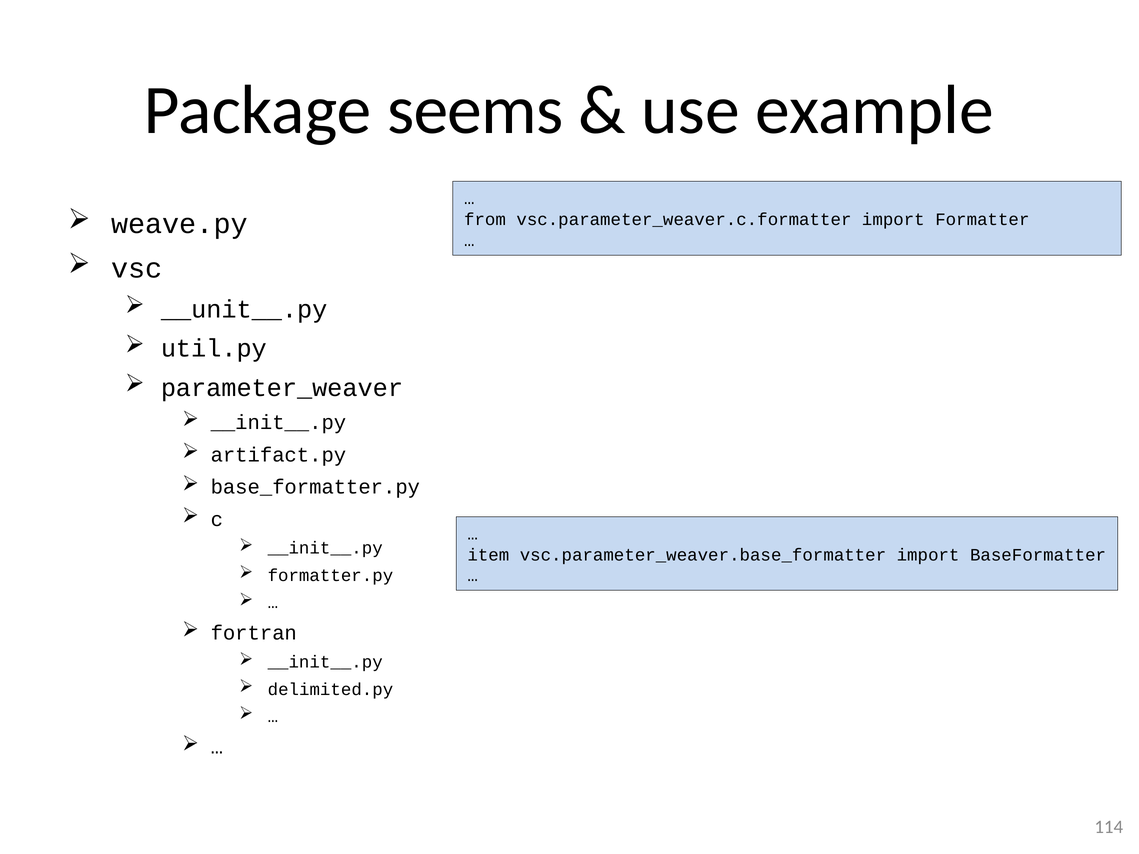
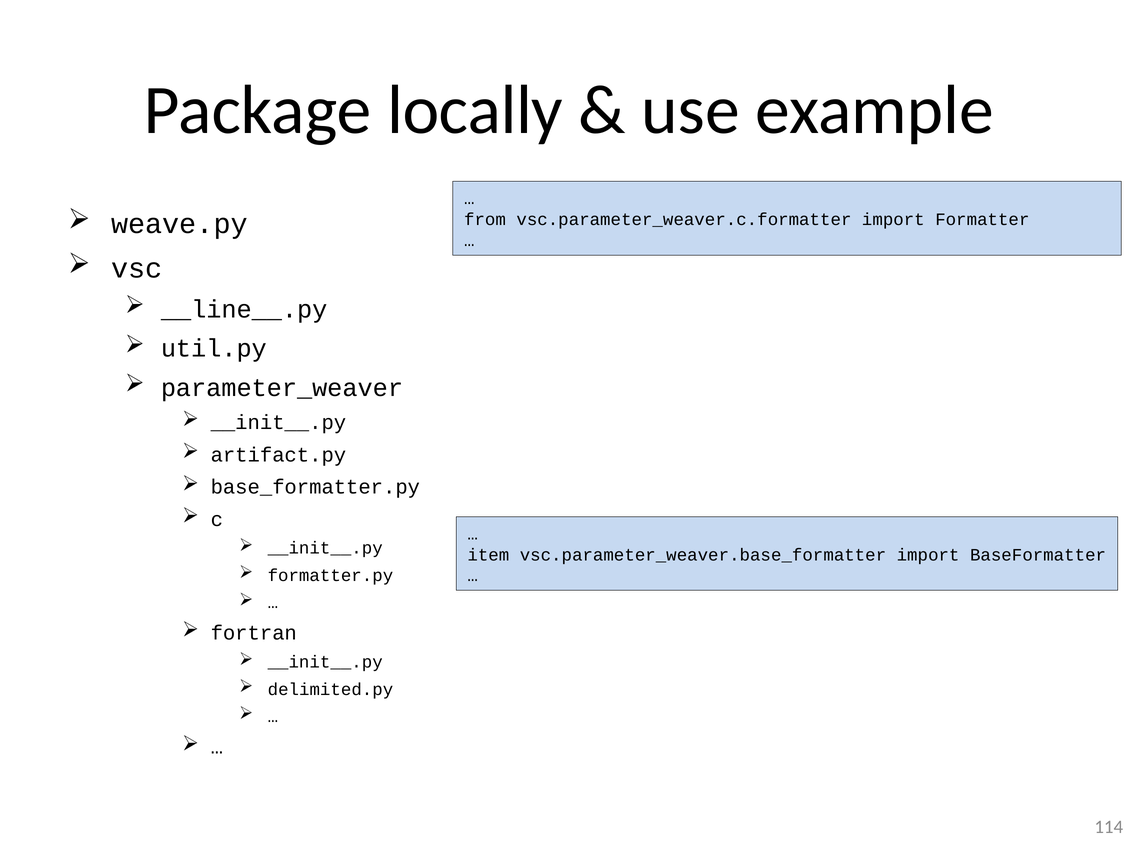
seems: seems -> locally (475, 110)
__unit__.py: __unit__.py -> __line__.py (244, 309)
